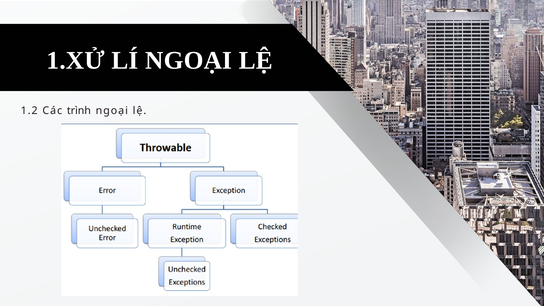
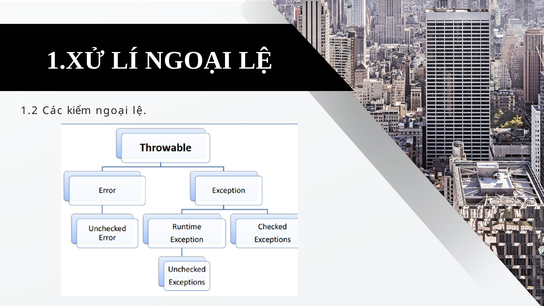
trình: trình -> kiểm (79, 111)
